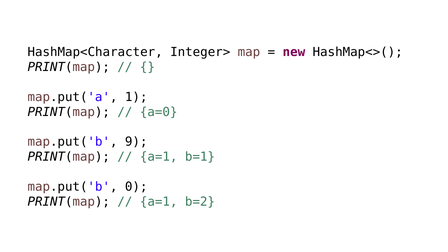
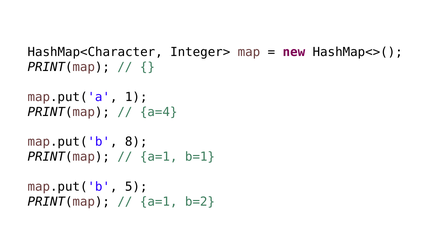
a=0: a=0 -> a=4 (159, 112)
9: 9 -> 8 (136, 142)
0: 0 -> 5 (136, 187)
